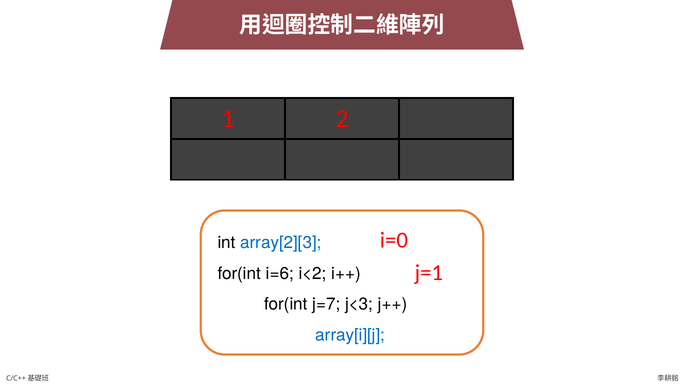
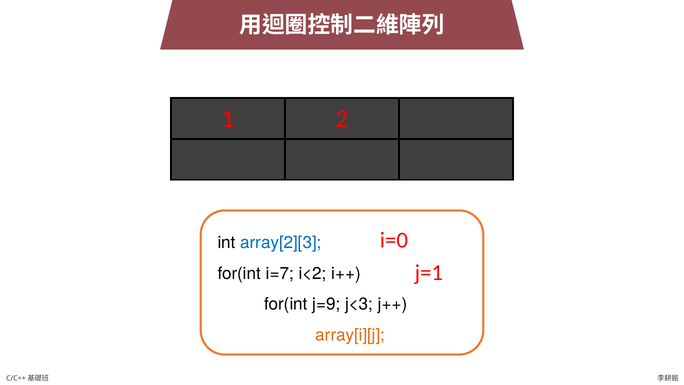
i=6: i=6 -> i=7 (280, 273)
j=7: j=7 -> j=9 (326, 304)
array[i][j colour: blue -> orange (350, 335)
